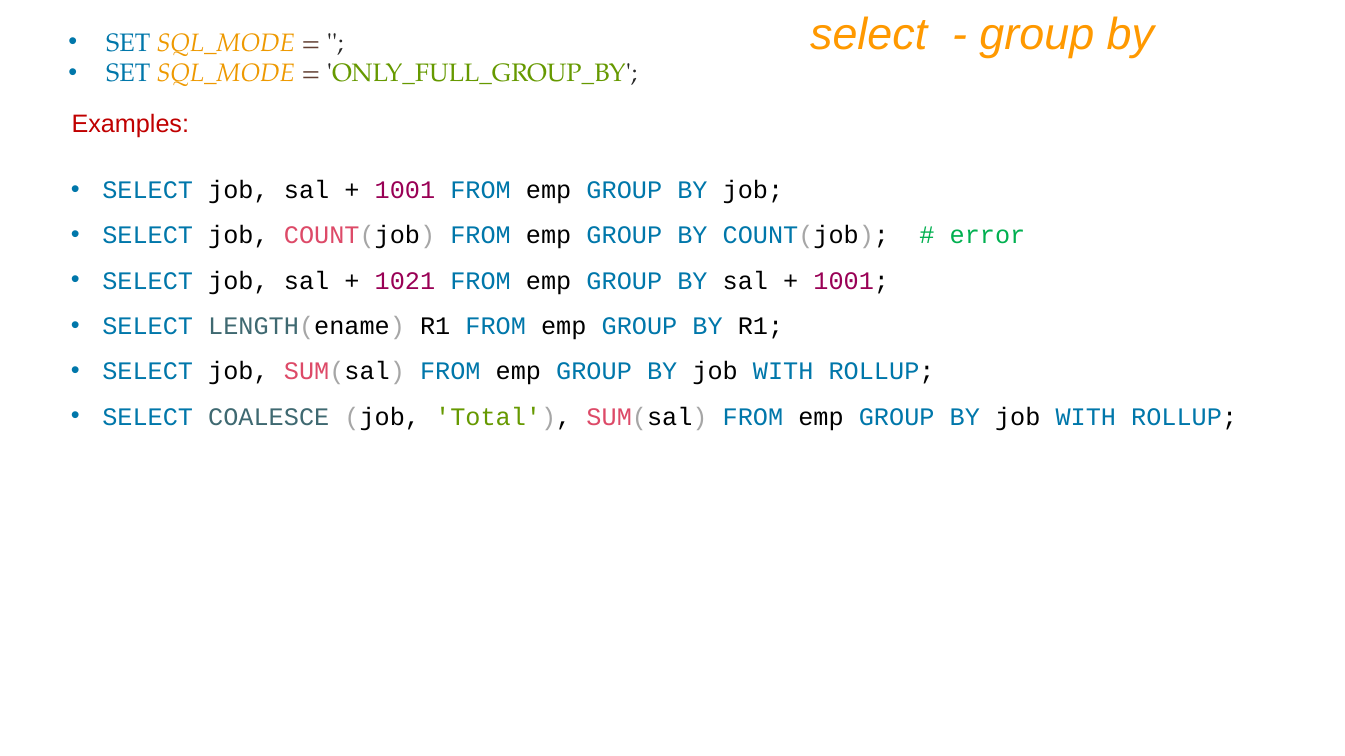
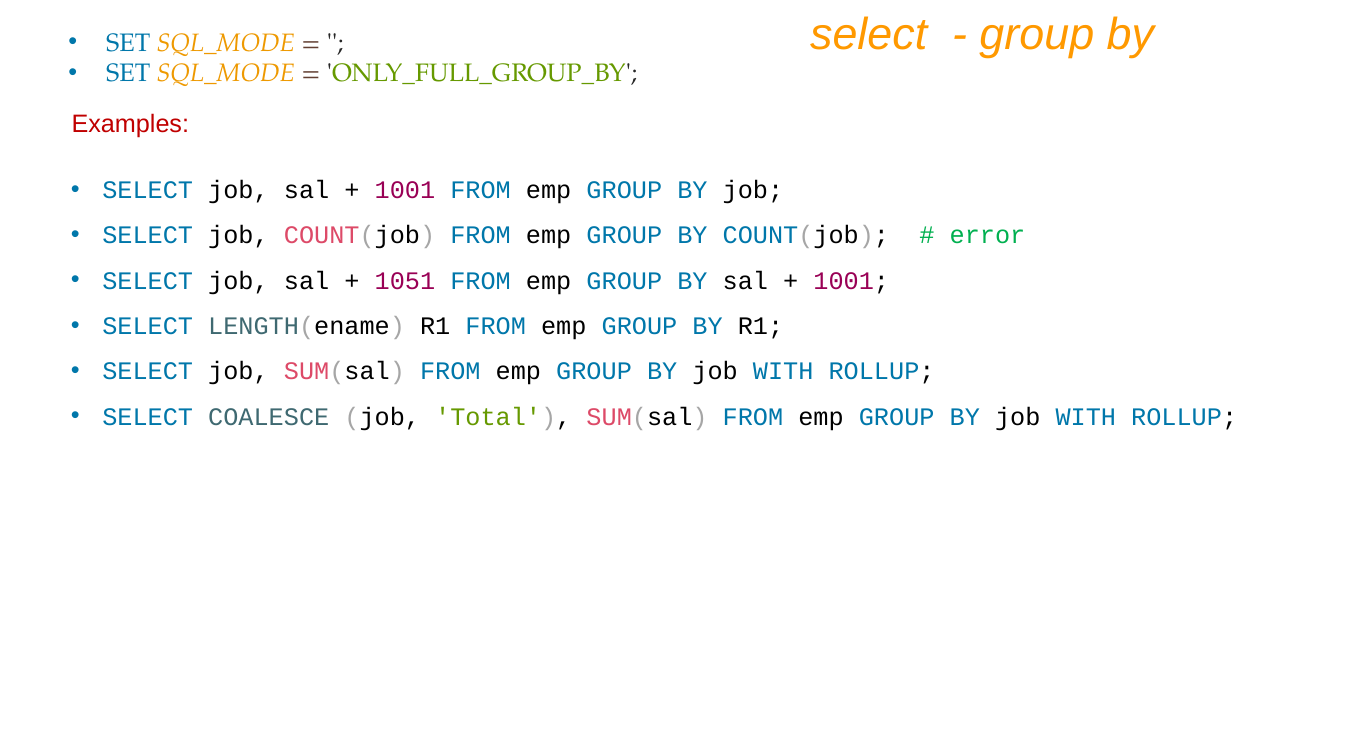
1021: 1021 -> 1051 (405, 281)
